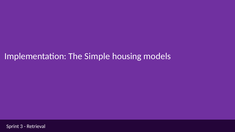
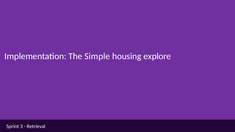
models: models -> explore (157, 56)
